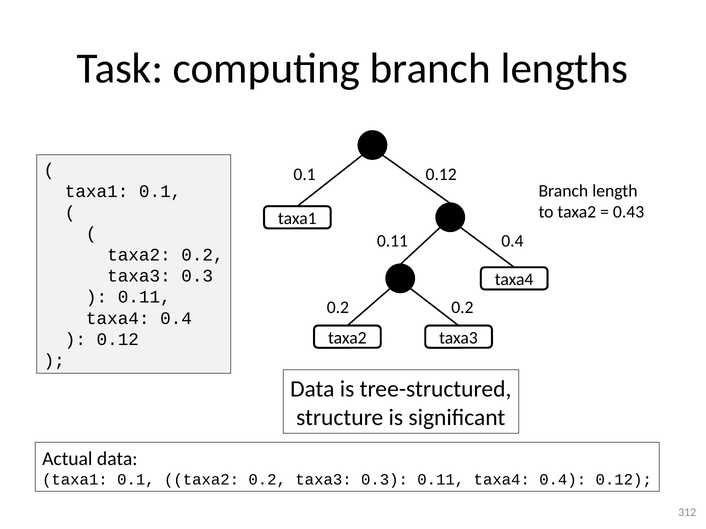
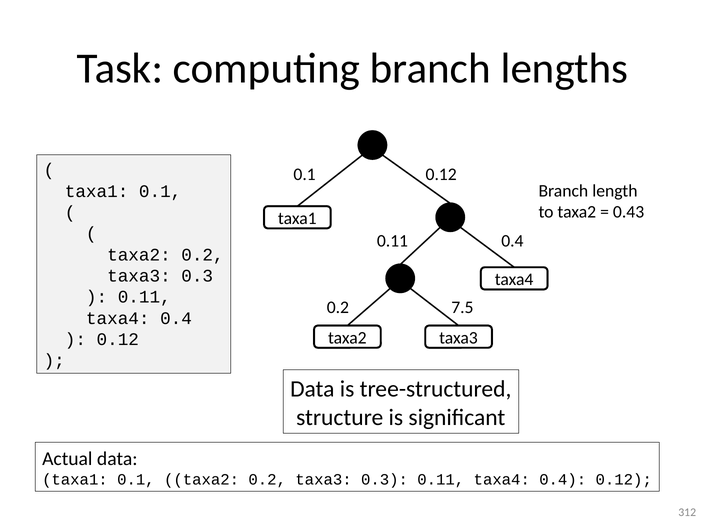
0.2 0.2: 0.2 -> 7.5 (462, 308)
